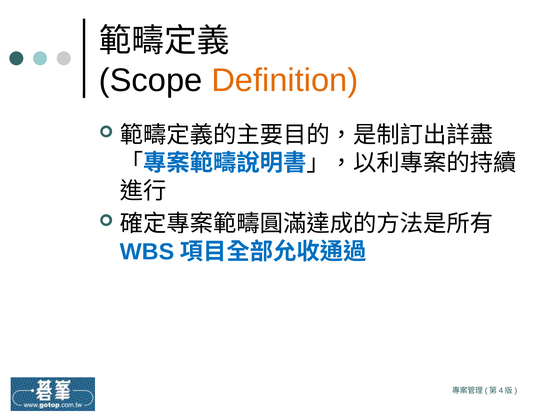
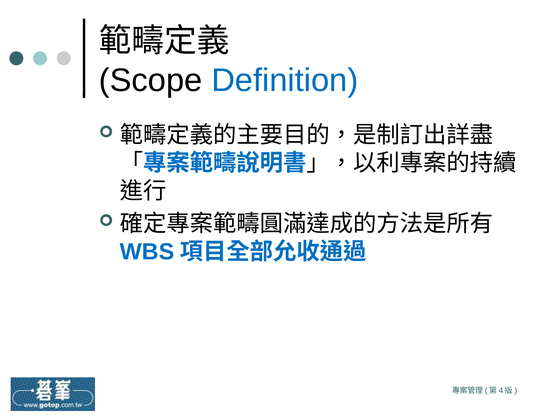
Definition colour: orange -> blue (285, 80)
